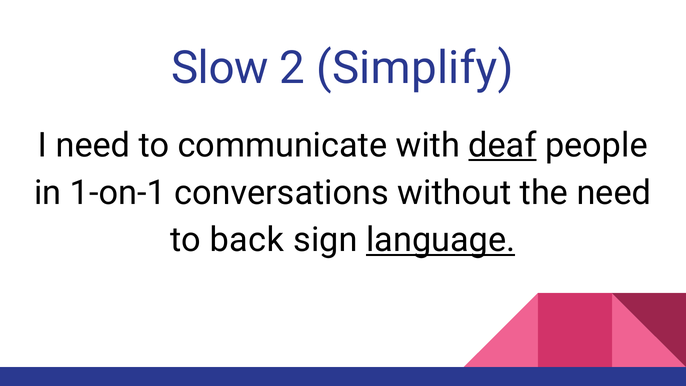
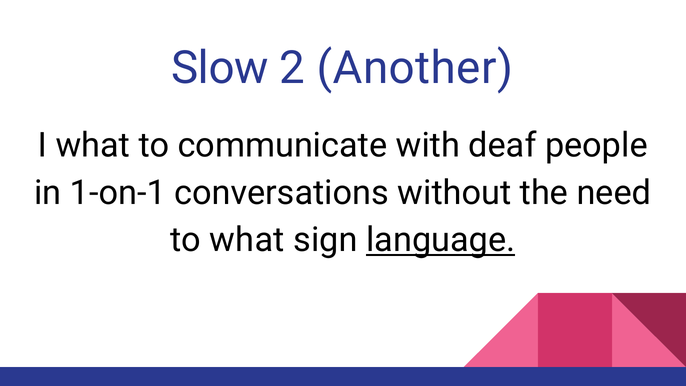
Simplify: Simplify -> Another (415, 68)
I need: need -> what (93, 145)
deaf underline: present -> none (502, 145)
to back: back -> what (247, 240)
